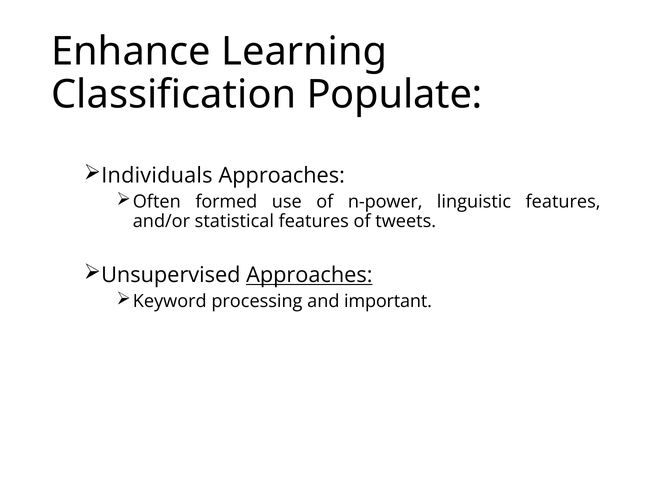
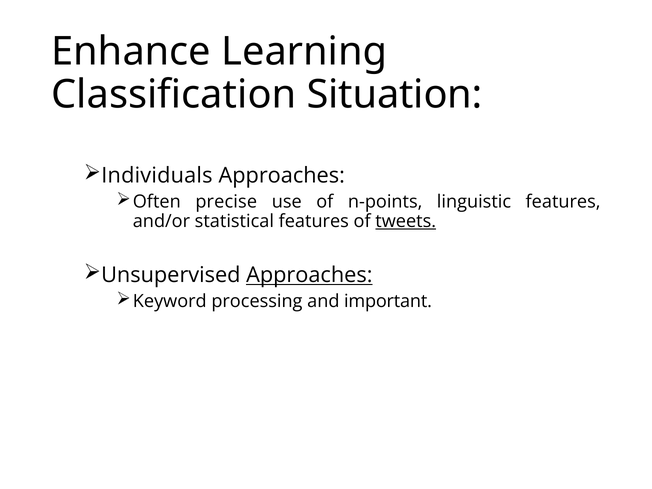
Populate: Populate -> Situation (395, 95)
formed: formed -> precise (226, 202)
n-power: n-power -> n-points (385, 202)
tweets underline: none -> present (406, 221)
